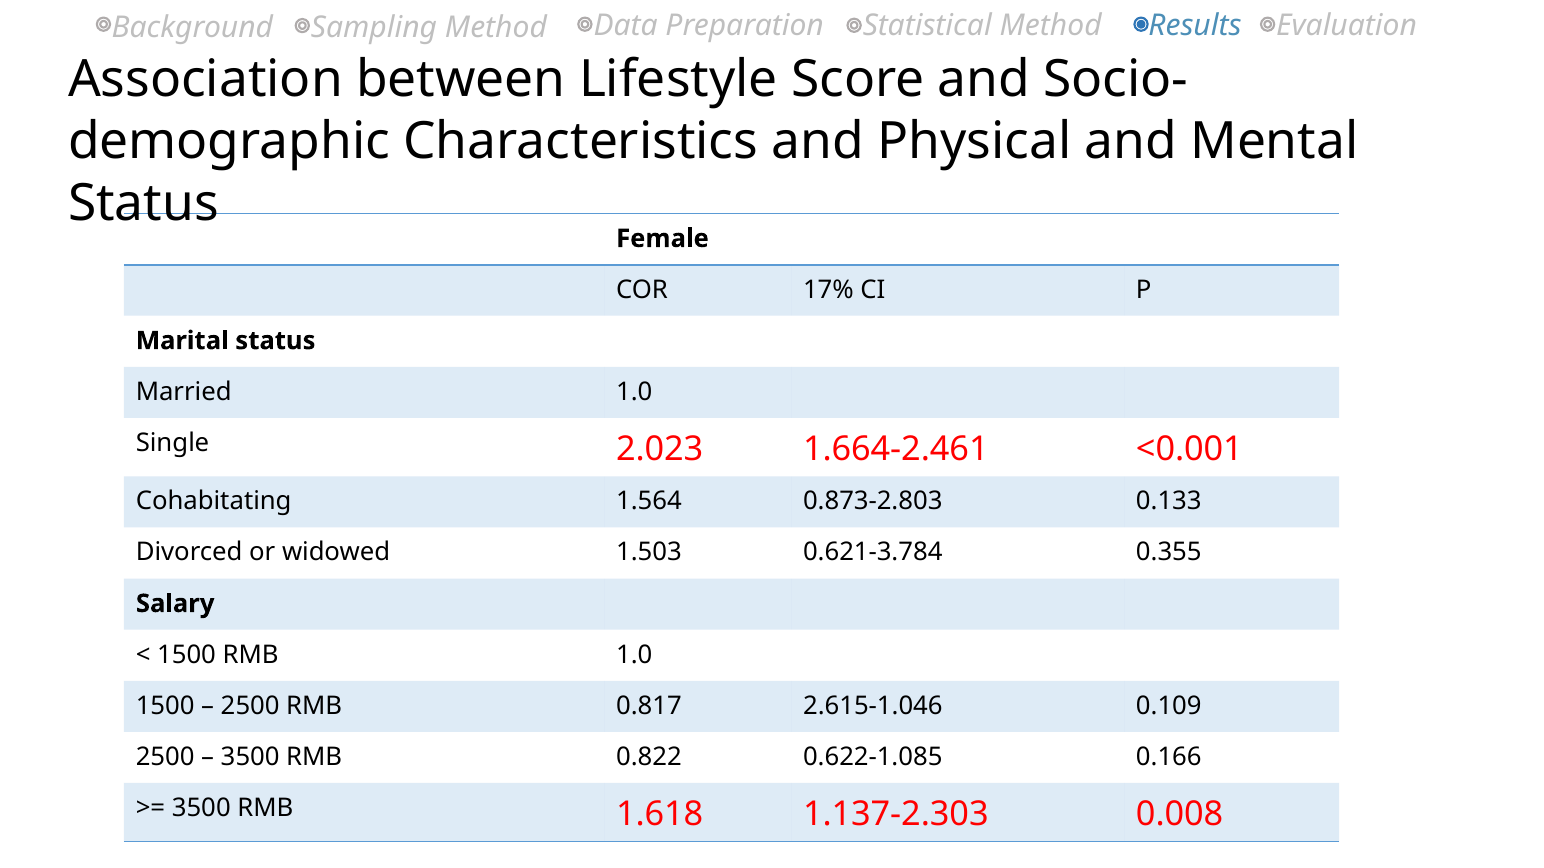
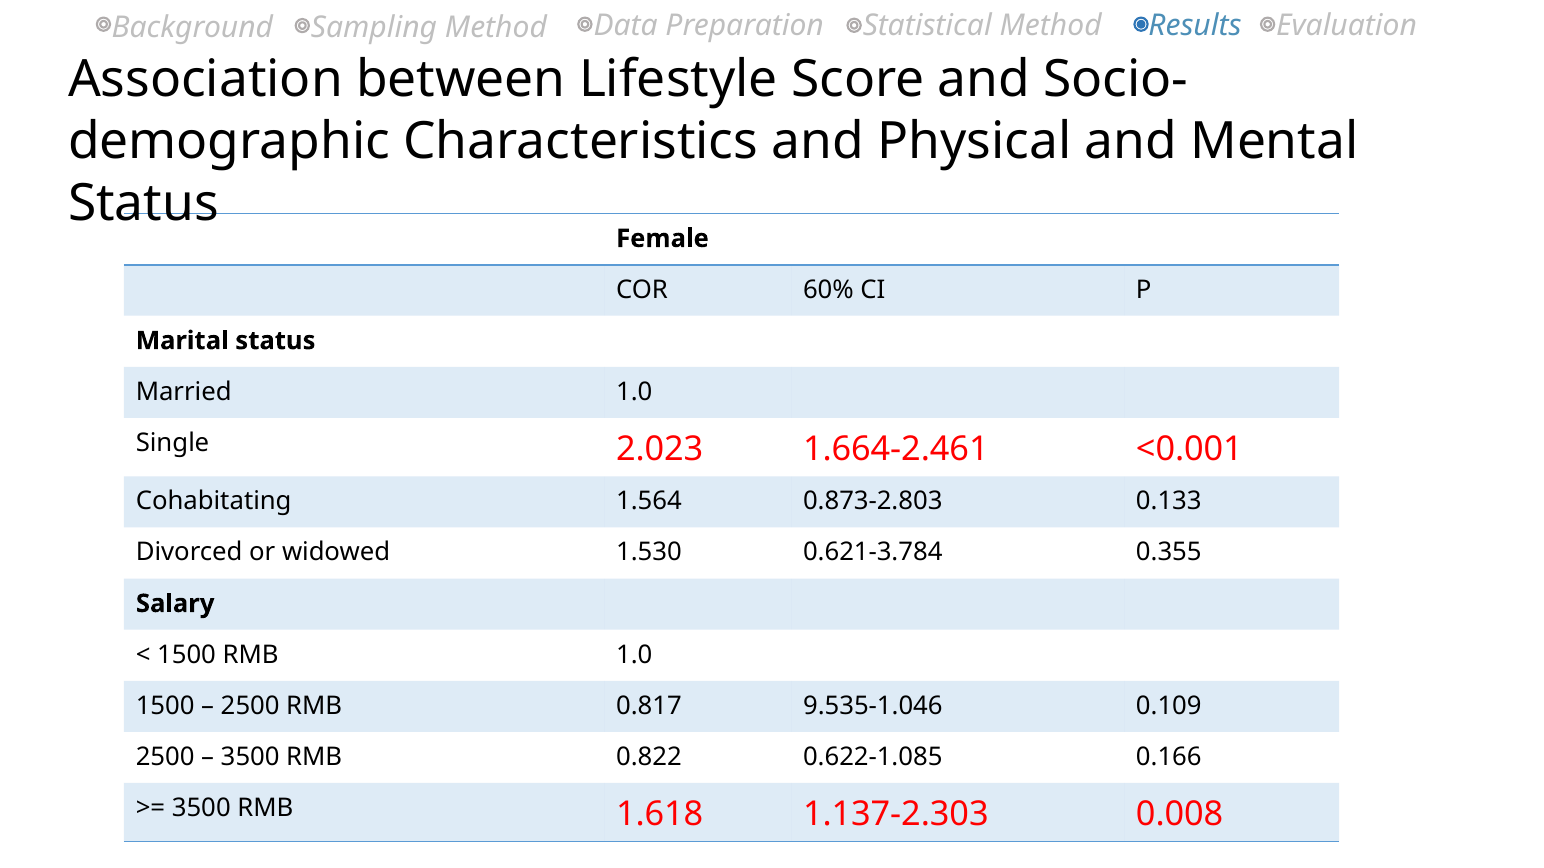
17%: 17% -> 60% (828, 290)
1.503: 1.503 -> 1.530 (649, 553)
2.615-1.046: 2.615-1.046 -> 9.535-1.046 (873, 706)
